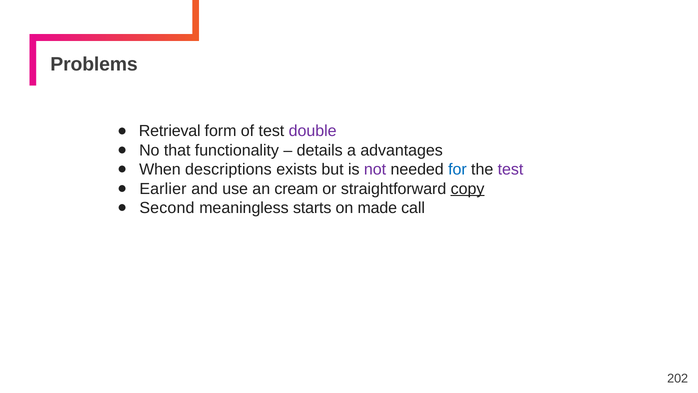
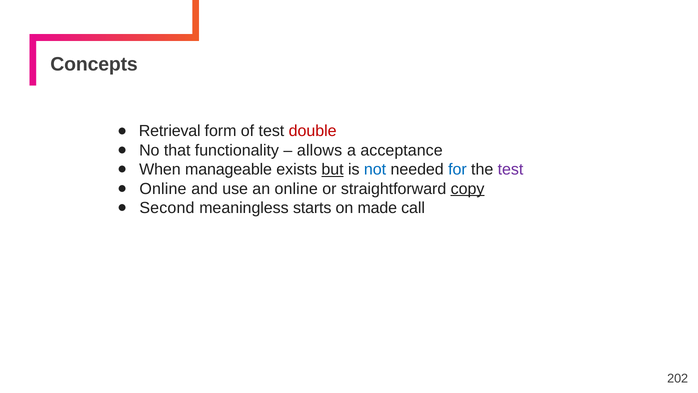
Problems: Problems -> Concepts (94, 64)
double colour: purple -> red (313, 131)
details: details -> allows (320, 150)
advantages: advantages -> acceptance (402, 150)
descriptions: descriptions -> manageable (229, 169)
but underline: none -> present (333, 169)
not colour: purple -> blue (375, 169)
Earlier: Earlier -> Online (163, 189)
an cream: cream -> online (296, 189)
